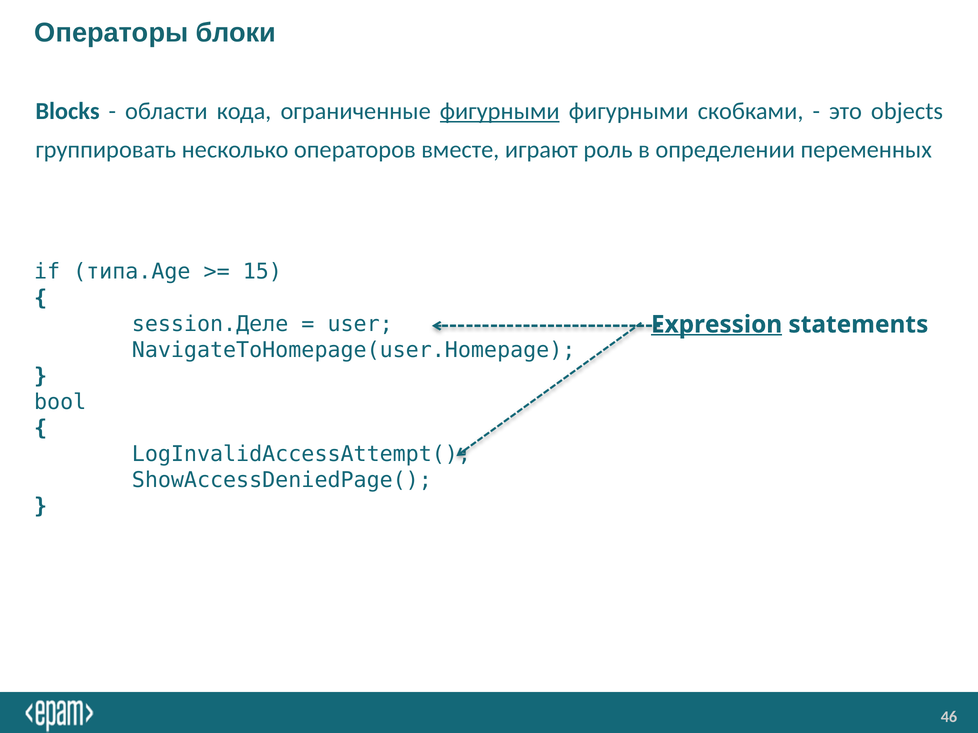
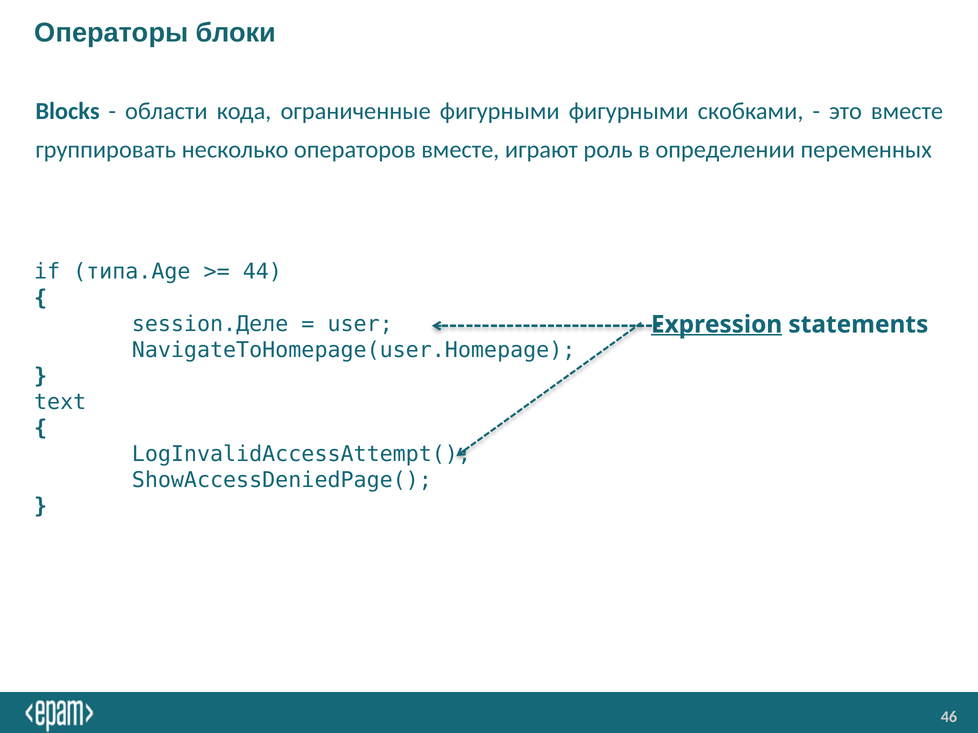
фигурными underline: present -> none (500, 111)
это objects: objects -> вместе (907, 111)
15: 15 -> 44 (262, 272)
bool: bool -> text (60, 402)
